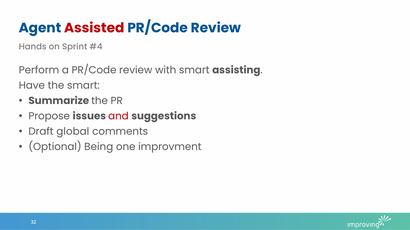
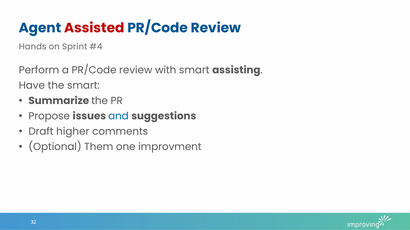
and colour: red -> blue (118, 116)
global: global -> higher (73, 132)
Being: Being -> Them (99, 147)
